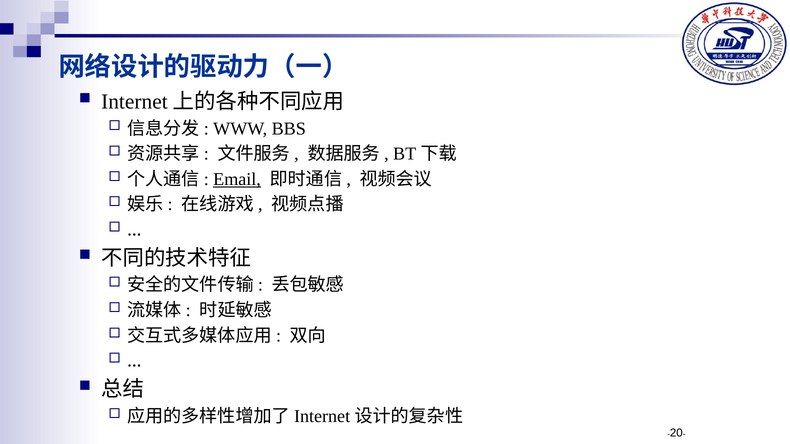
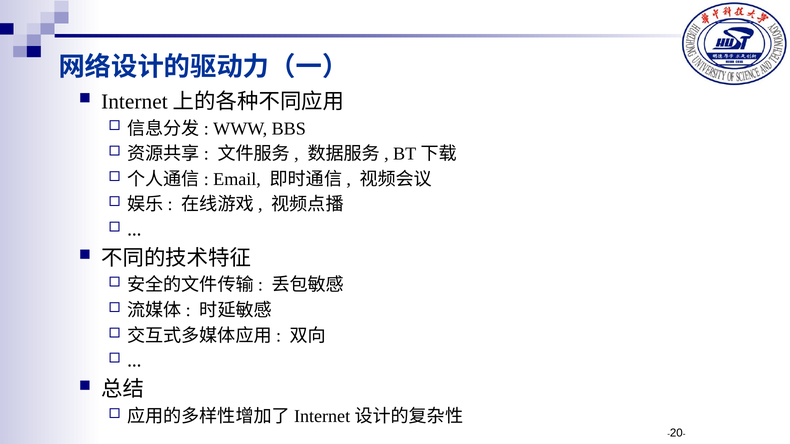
Email underline: present -> none (237, 179)
